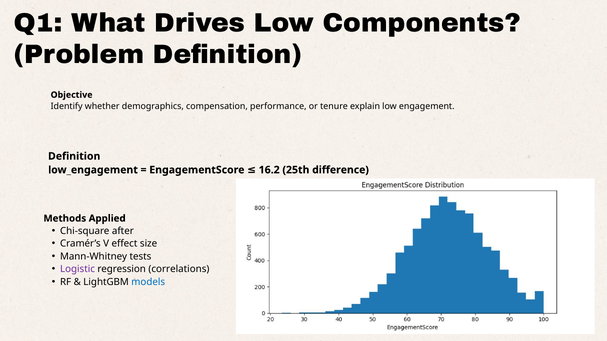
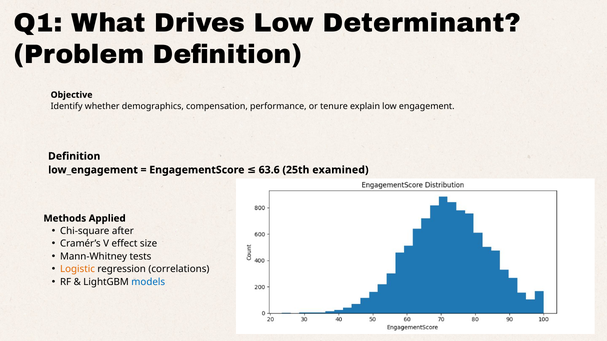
Components: Components -> Determinant (422, 23)
16.2: 16.2 -> 63.6 (269, 170)
difference: difference -> examined (340, 170)
Logistic colour: purple -> orange (78, 269)
